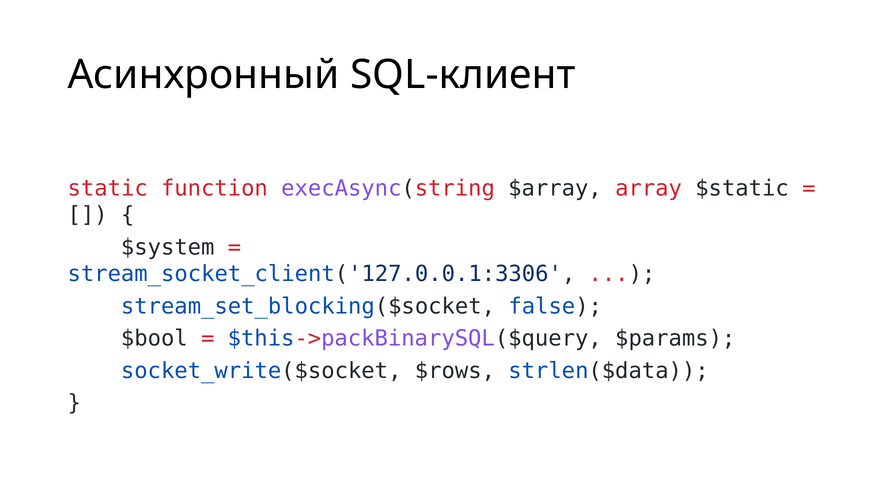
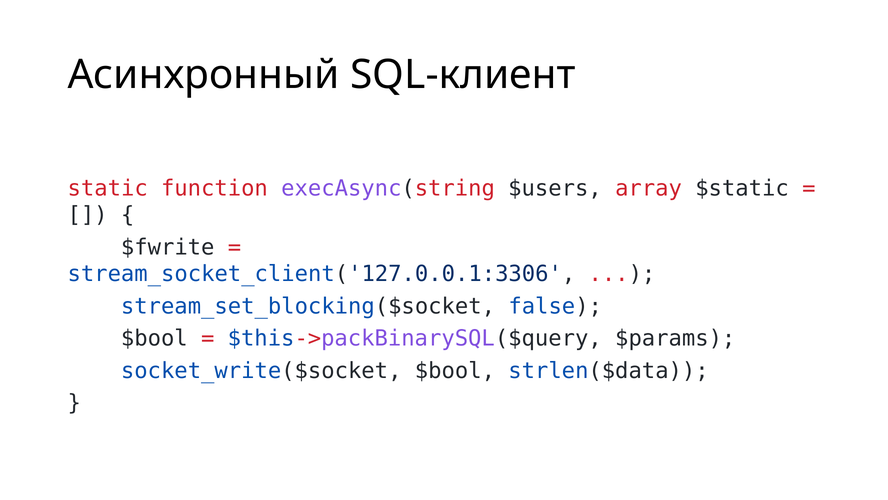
$array: $array -> $users (555, 188)
$system: $system -> $fwrite (168, 247)
socket_write($socket $rows: $rows -> $bool (455, 370)
